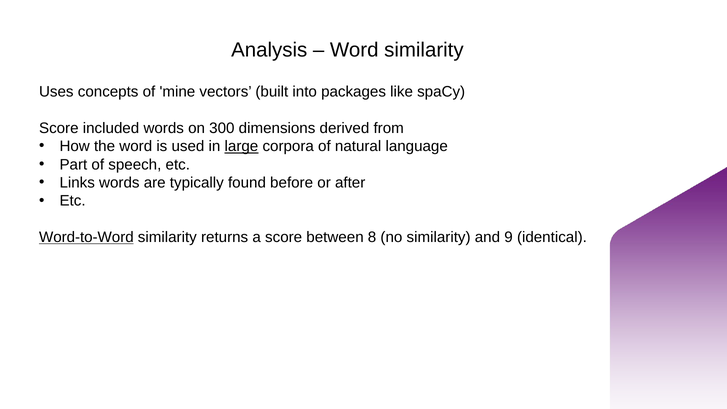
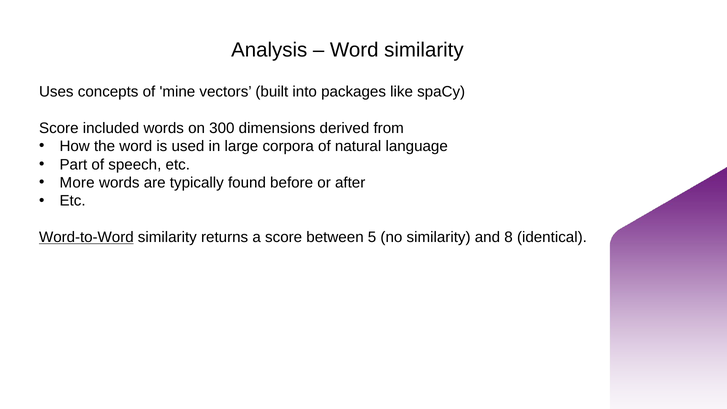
large underline: present -> none (241, 146)
Links: Links -> More (77, 183)
8: 8 -> 5 (372, 237)
9: 9 -> 8 (509, 237)
